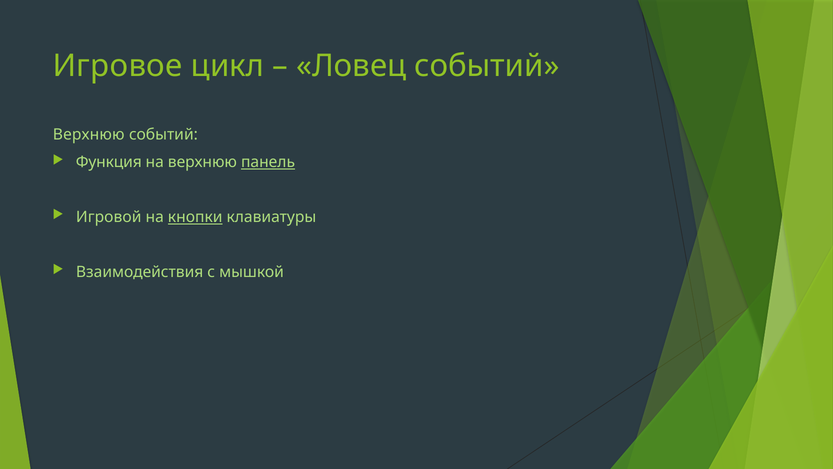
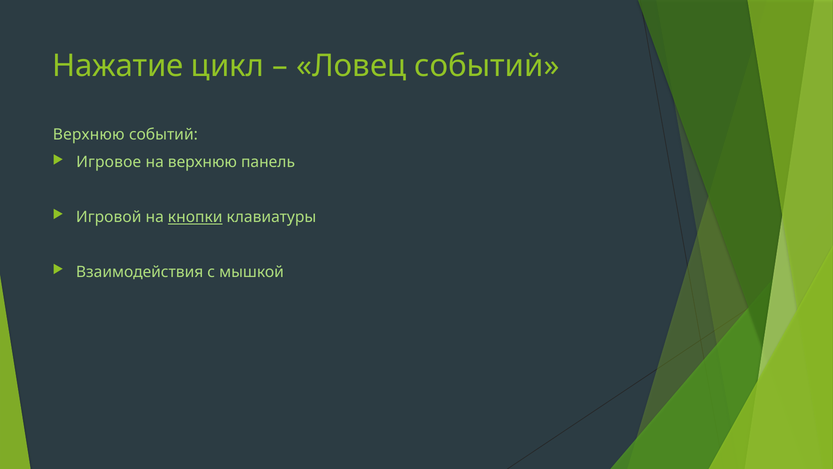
Игровое: Игровое -> Нажатие (118, 66)
Функция: Функция -> Игровое (109, 162)
панель underline: present -> none (268, 162)
